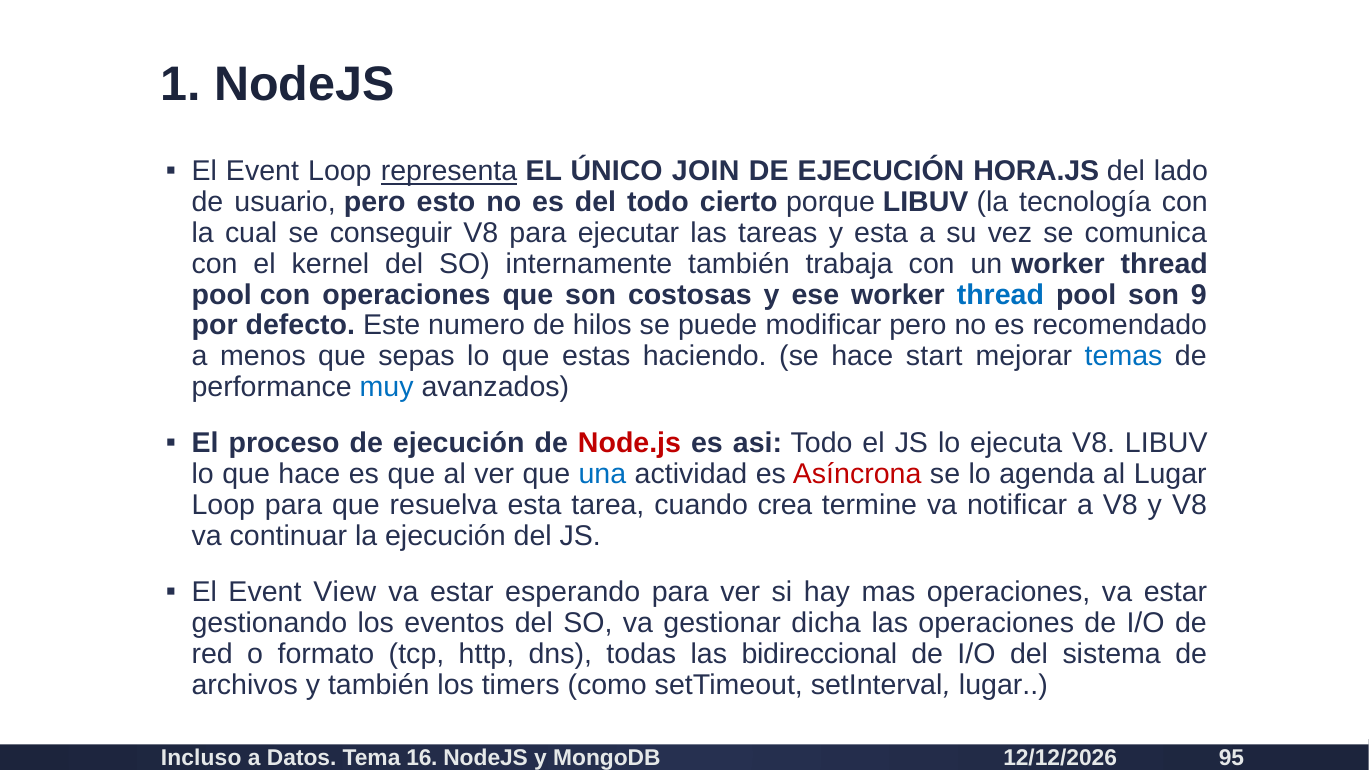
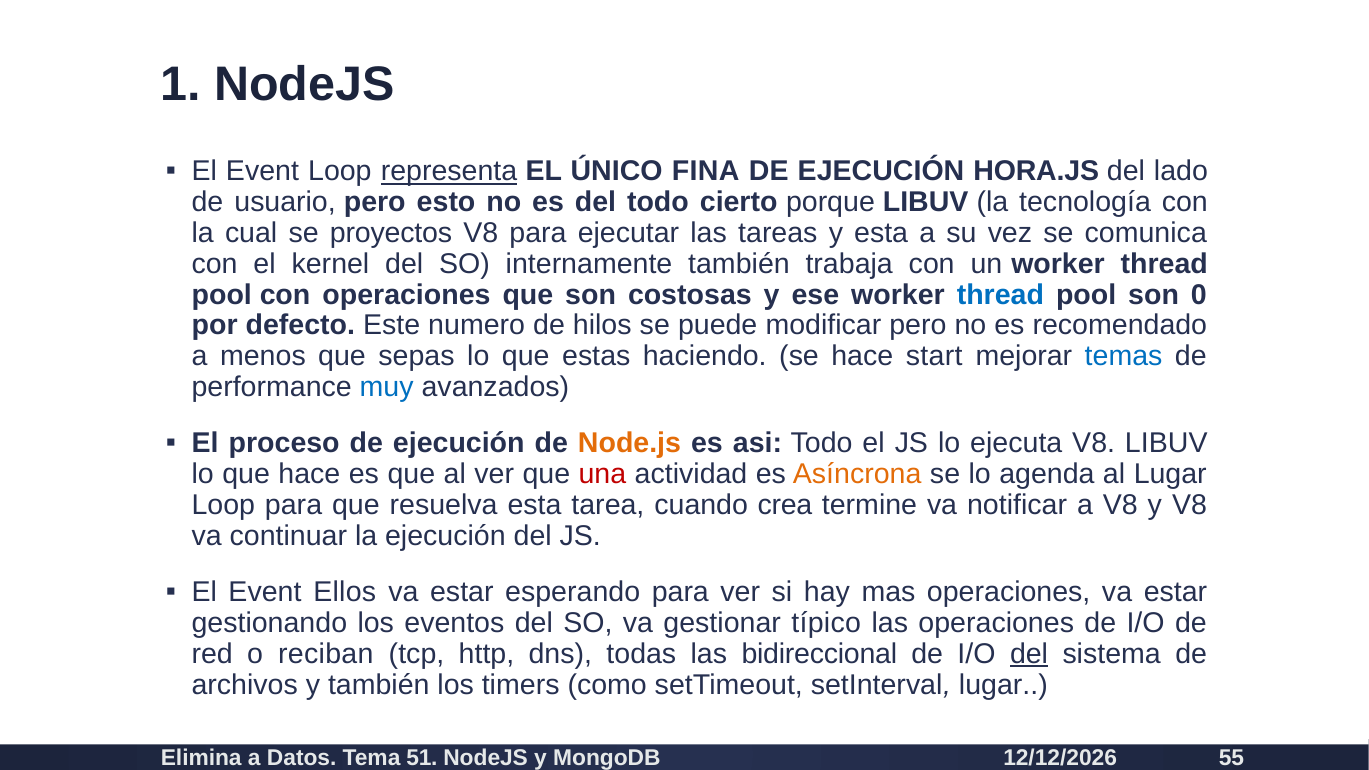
JOIN: JOIN -> FINA (706, 171)
conseguir: conseguir -> proyectos (391, 233)
9: 9 -> 0 (1199, 295)
Node.js colour: red -> orange (630, 444)
una colour: blue -> red (602, 474)
Asíncrona colour: red -> orange (857, 474)
View: View -> Ellos (345, 592)
dicha: dicha -> típico (826, 623)
formato: formato -> reciban (326, 654)
del underline: none -> present (1029, 654)
Incluso: Incluso -> Elimina (201, 758)
16: 16 -> 51 (422, 758)
95: 95 -> 55 (1232, 758)
